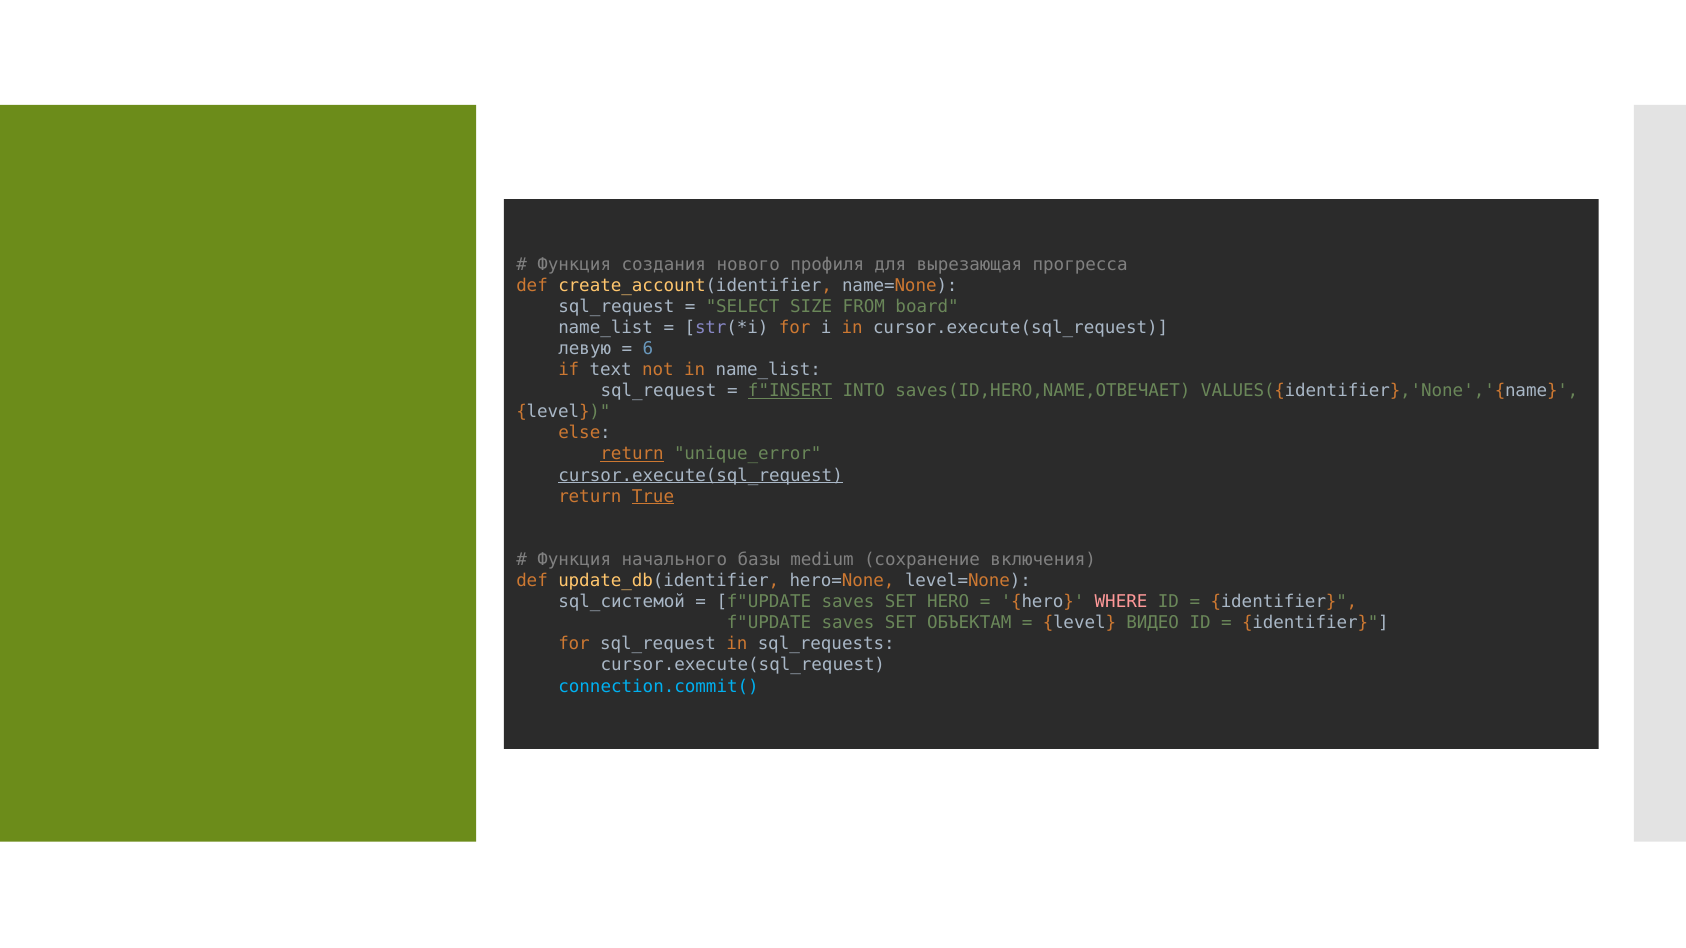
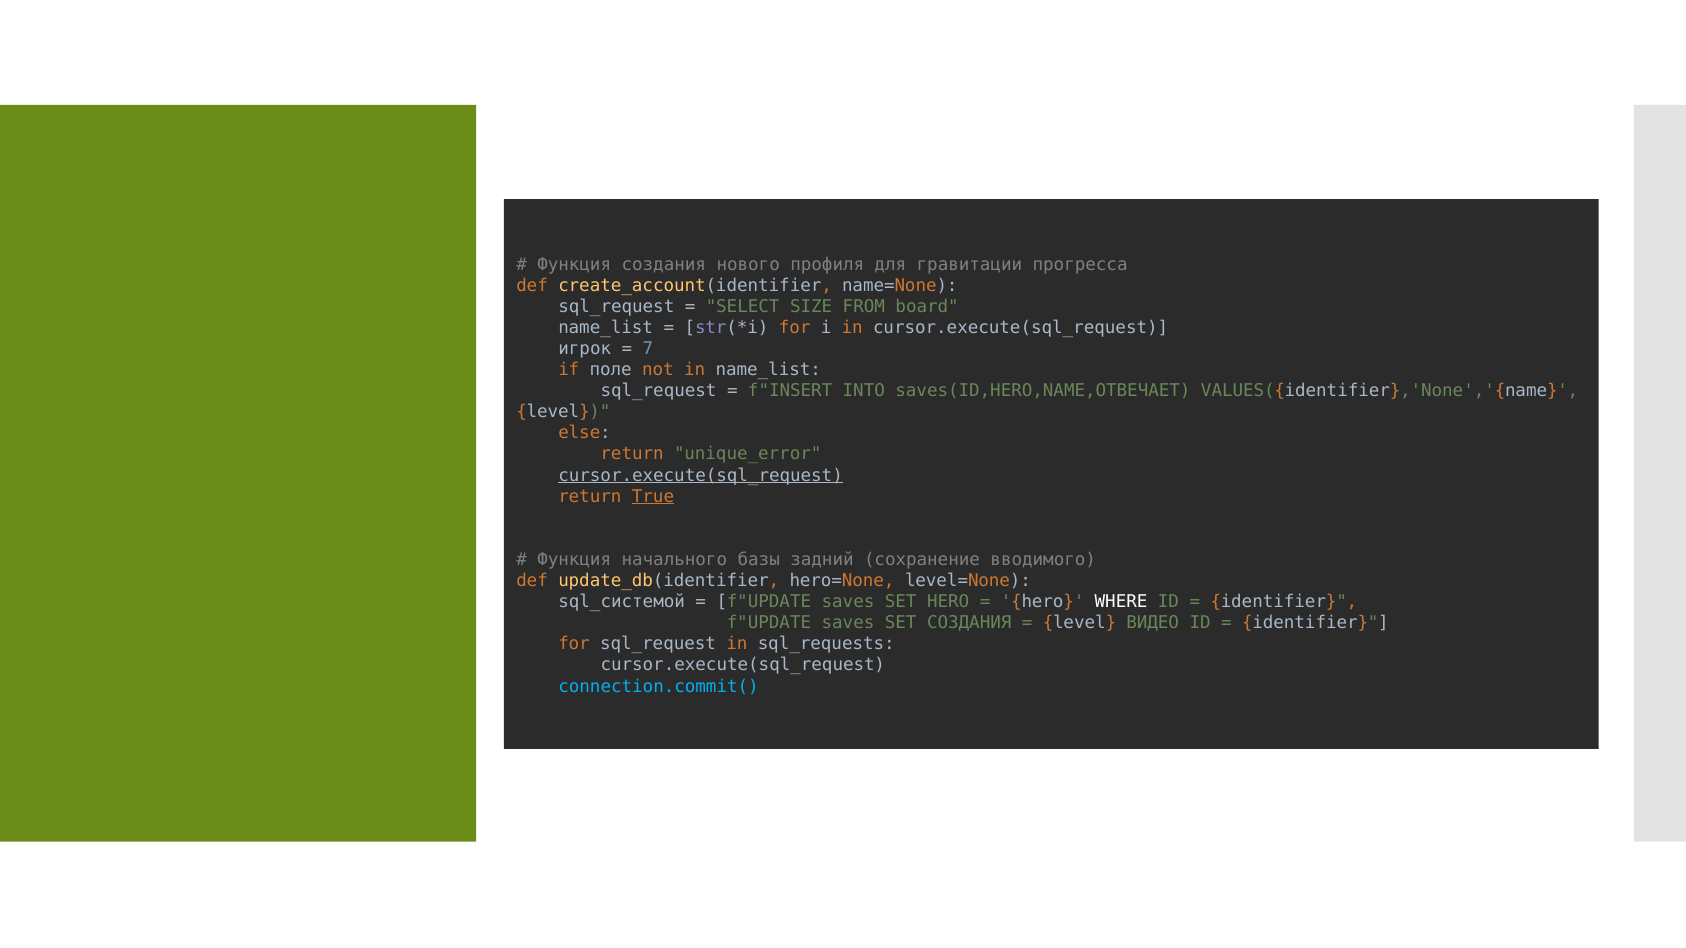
вырезающая: вырезающая -> гравитации (969, 264)
левую: левую -> игрок (585, 349)
6: 6 -> 7 (648, 349)
text: text -> поле (611, 370)
f"INSERT underline: present -> none (790, 391)
return underline: present -> none (632, 454)
medium: medium -> задний (822, 560)
включения: включения -> вводимого (1043, 560)
WHERE colour: pink -> white (1121, 602)
SET ОБЪЕКТАМ: ОБЪЕКТАМ -> СОЗДАНИЯ (969, 623)
